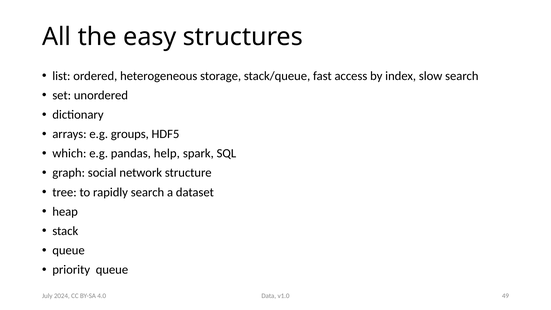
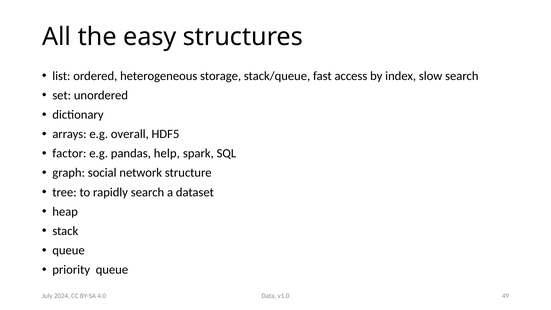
groups: groups -> overall (130, 134)
which: which -> factor (69, 153)
